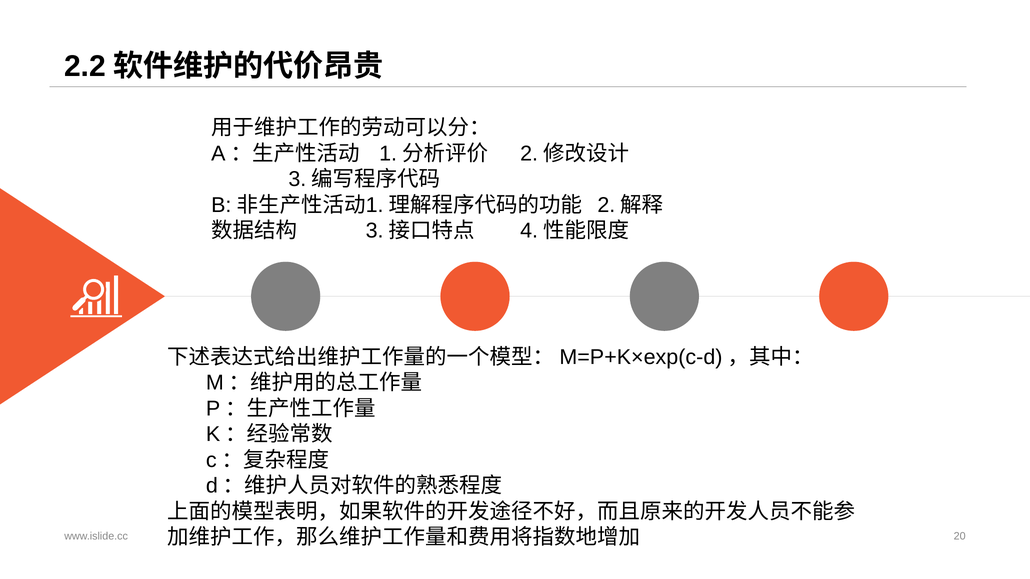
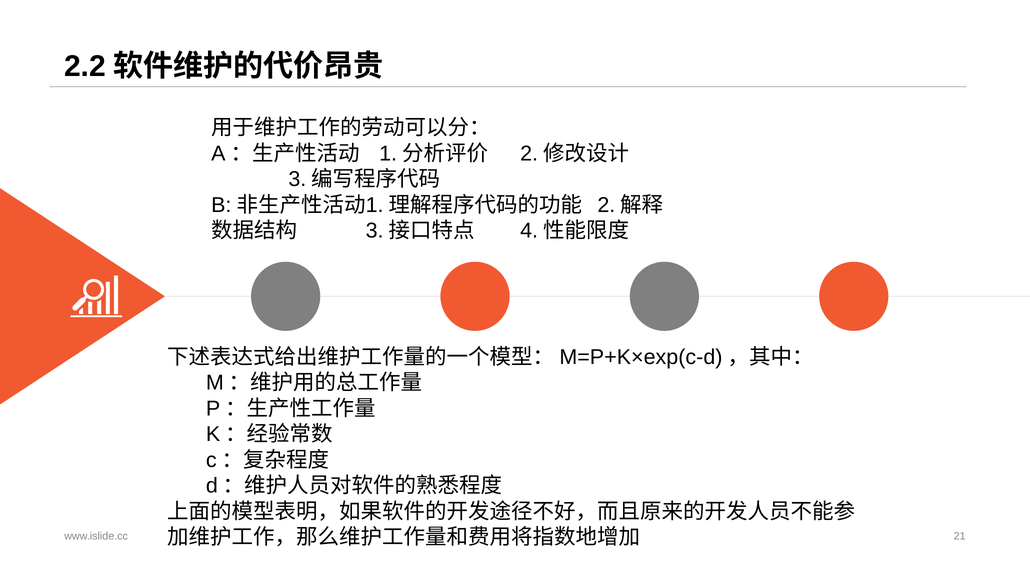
20: 20 -> 21 (960, 537)
